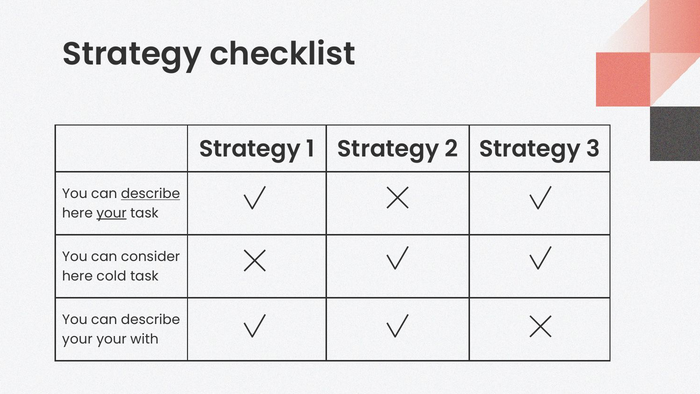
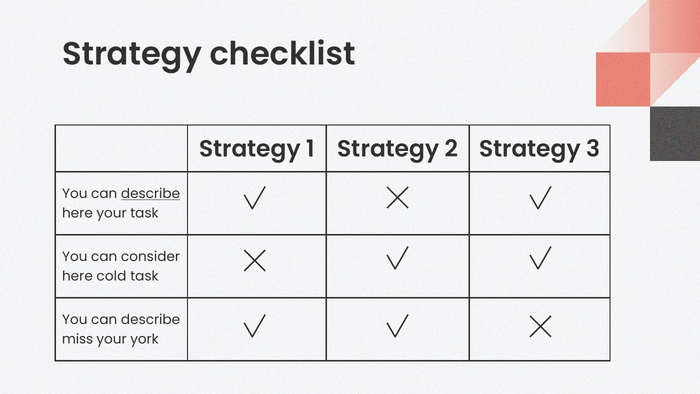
your underline: present -> none (112, 213)
your: your -> miss (78, 339)
with: with -> york (144, 339)
